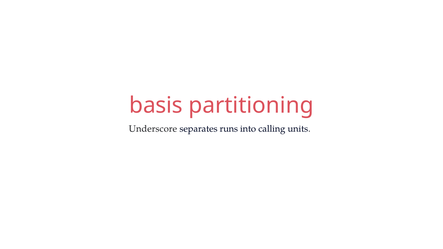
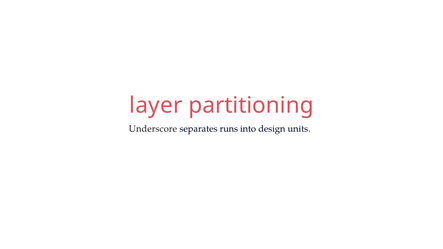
basis: basis -> layer (156, 106)
calling: calling -> design (272, 129)
